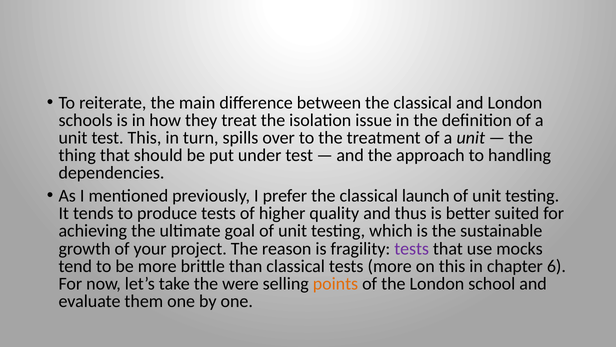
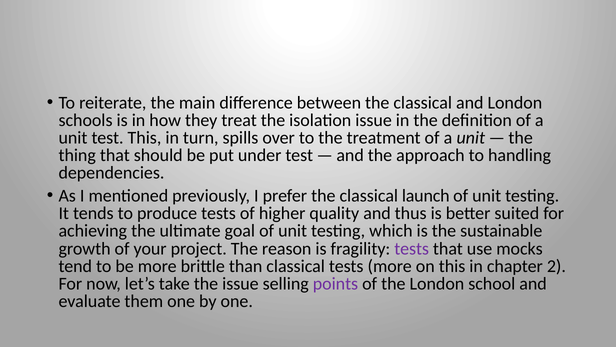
6: 6 -> 2 (556, 266)
the were: were -> issue (240, 283)
points colour: orange -> purple (335, 283)
